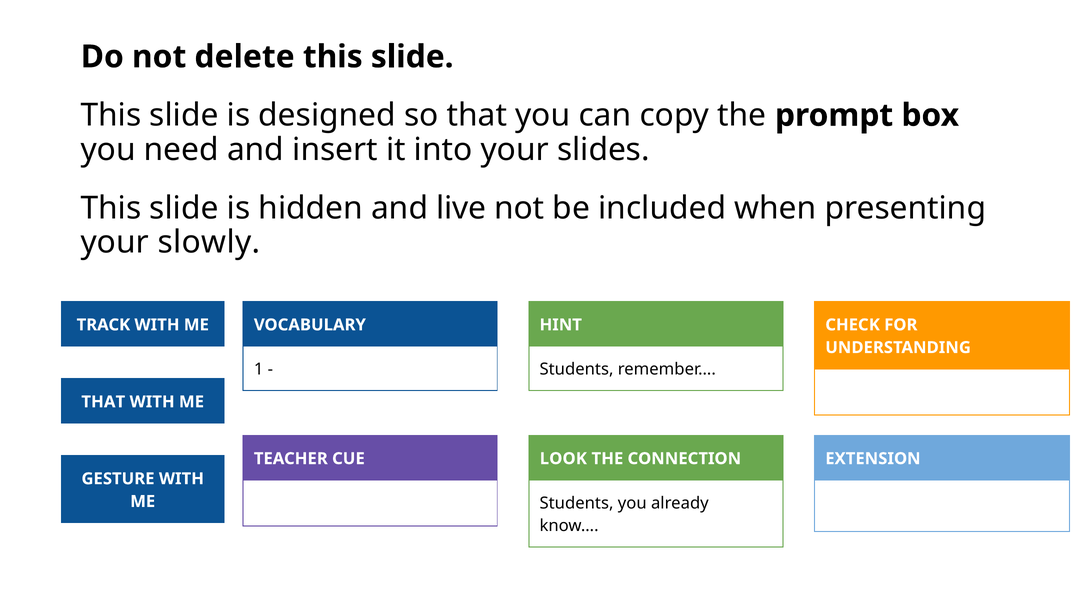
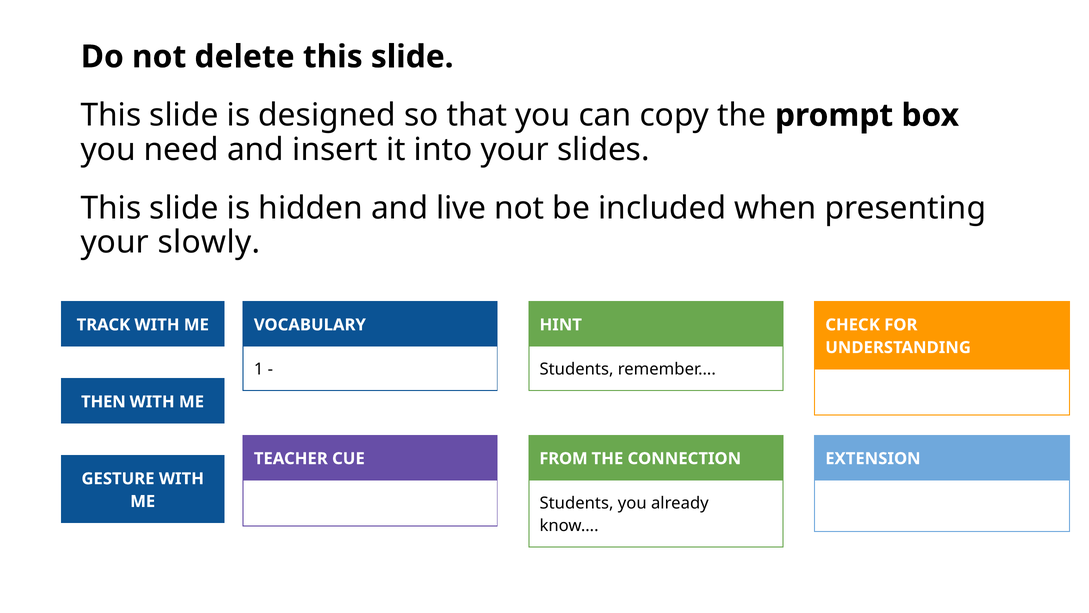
THAT: THAT -> THEN (103, 402)
LOOK: LOOK -> FROM (563, 458)
